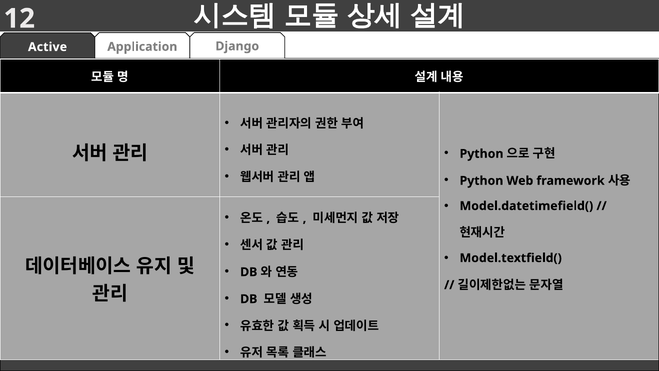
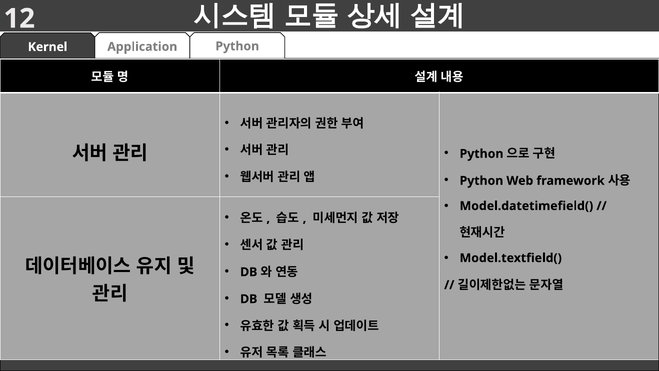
Django: Django -> Python (237, 46)
Active: Active -> Kernel (48, 47)
